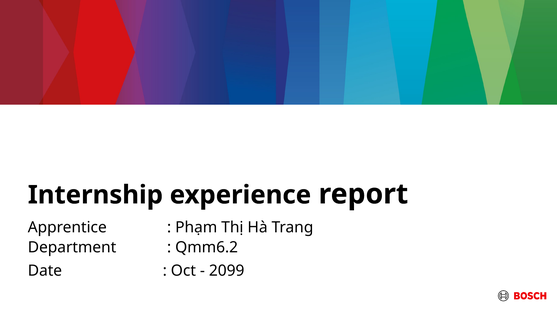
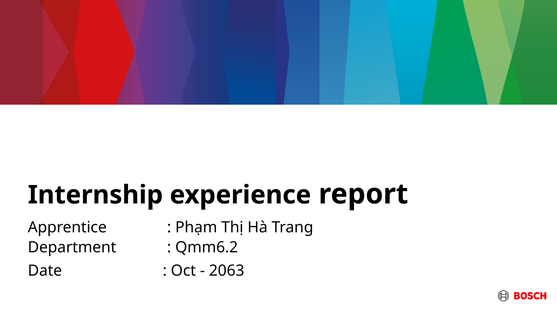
2099: 2099 -> 2063 (227, 270)
